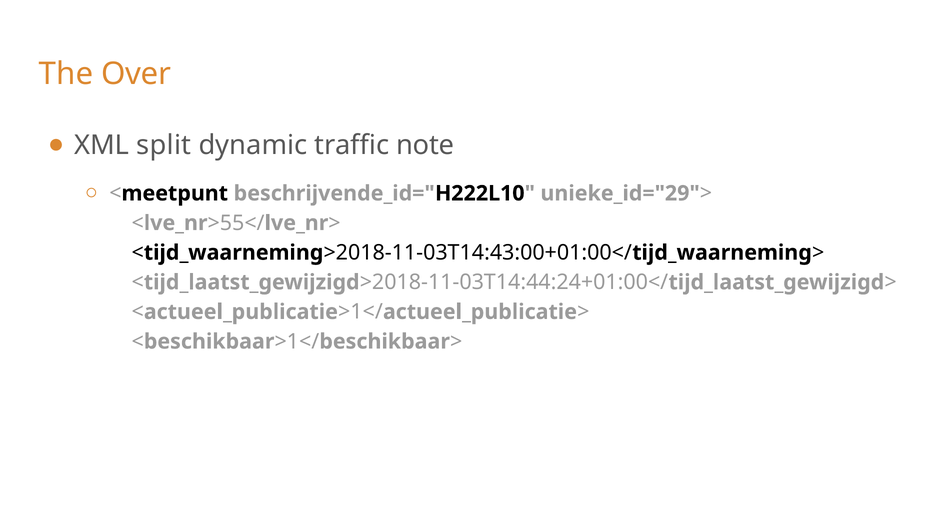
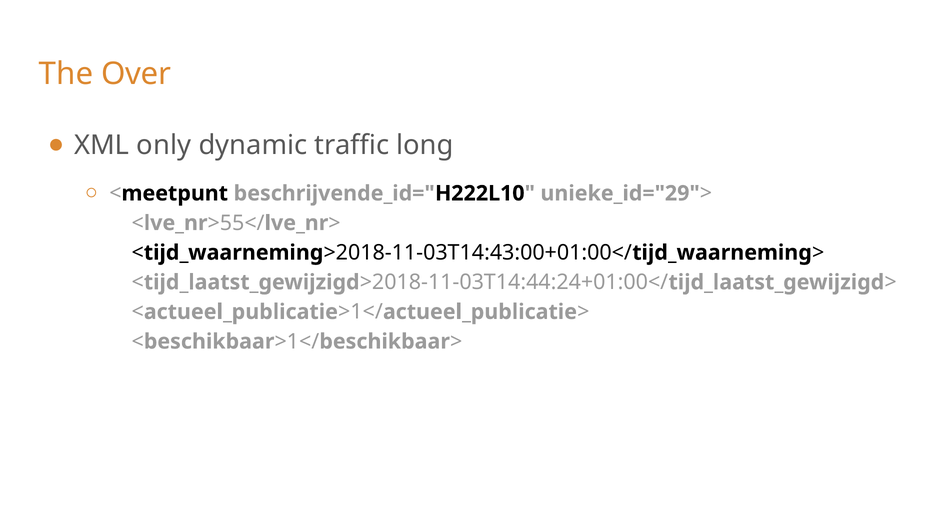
split: split -> only (164, 145)
note: note -> long (425, 145)
